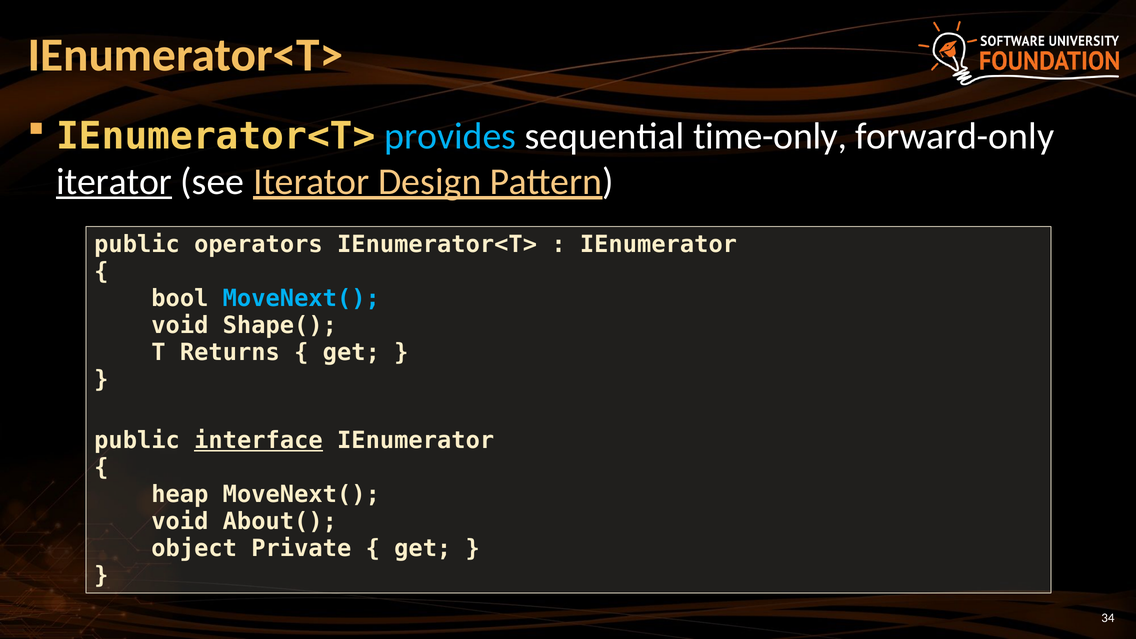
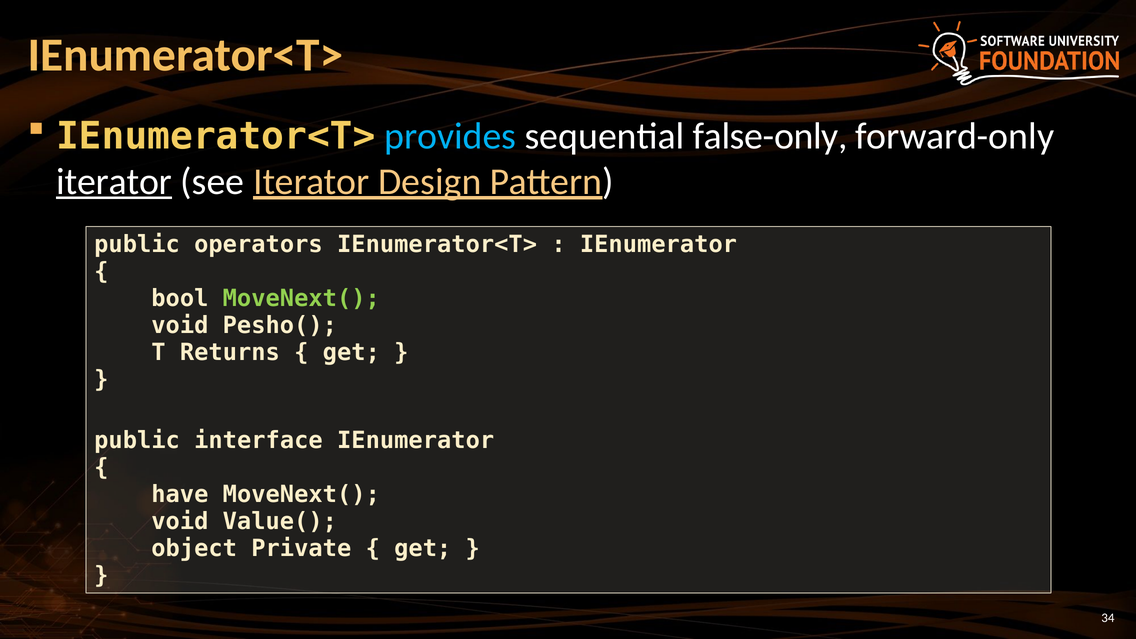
time-only: time-only -> false-only (770, 136)
MoveNext( colour: light blue -> light green (301, 298)
Shape(: Shape( -> Pesho( (280, 325)
interface underline: present -> none (258, 441)
heap: heap -> have (180, 495)
About(: About( -> Value( (280, 522)
